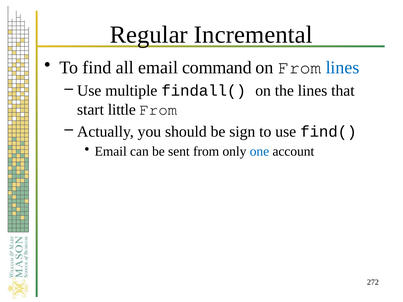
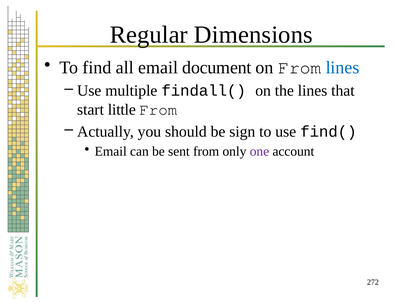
Incremental: Incremental -> Dimensions (253, 35)
command: command -> document (217, 68)
one colour: blue -> purple (259, 152)
